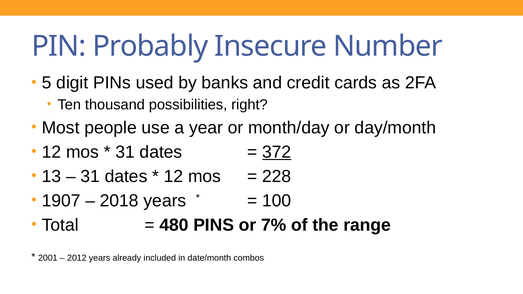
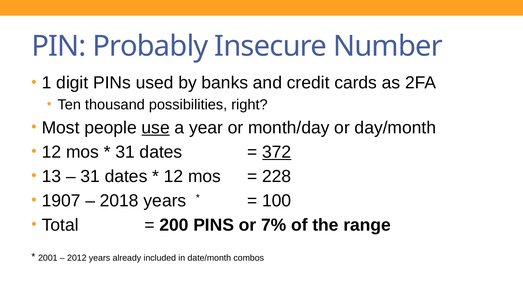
5: 5 -> 1 (47, 83)
use underline: none -> present (156, 128)
480: 480 -> 200 (174, 225)
